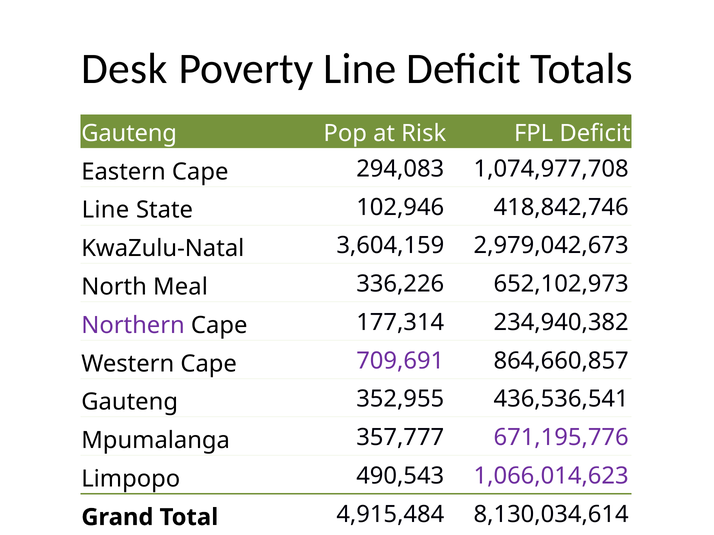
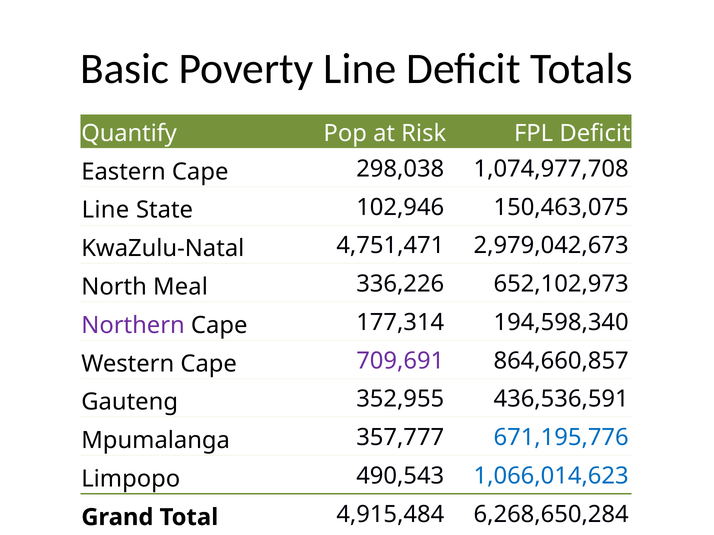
Desk: Desk -> Basic (125, 69)
Gauteng: Gauteng -> Quantify (129, 133)
294,083: 294,083 -> 298,038 (400, 169)
418,842,746: 418,842,746 -> 150,463,075 (561, 207)
3,604,159: 3,604,159 -> 4,751,471 (390, 246)
234,940,382: 234,940,382 -> 194,598,340 (561, 323)
436,536,541: 436,536,541 -> 436,536,591 (561, 399)
671,195,776 colour: purple -> blue (561, 438)
1,066,014,623 colour: purple -> blue (551, 476)
8,130,034,614: 8,130,034,614 -> 6,268,650,284 (551, 515)
